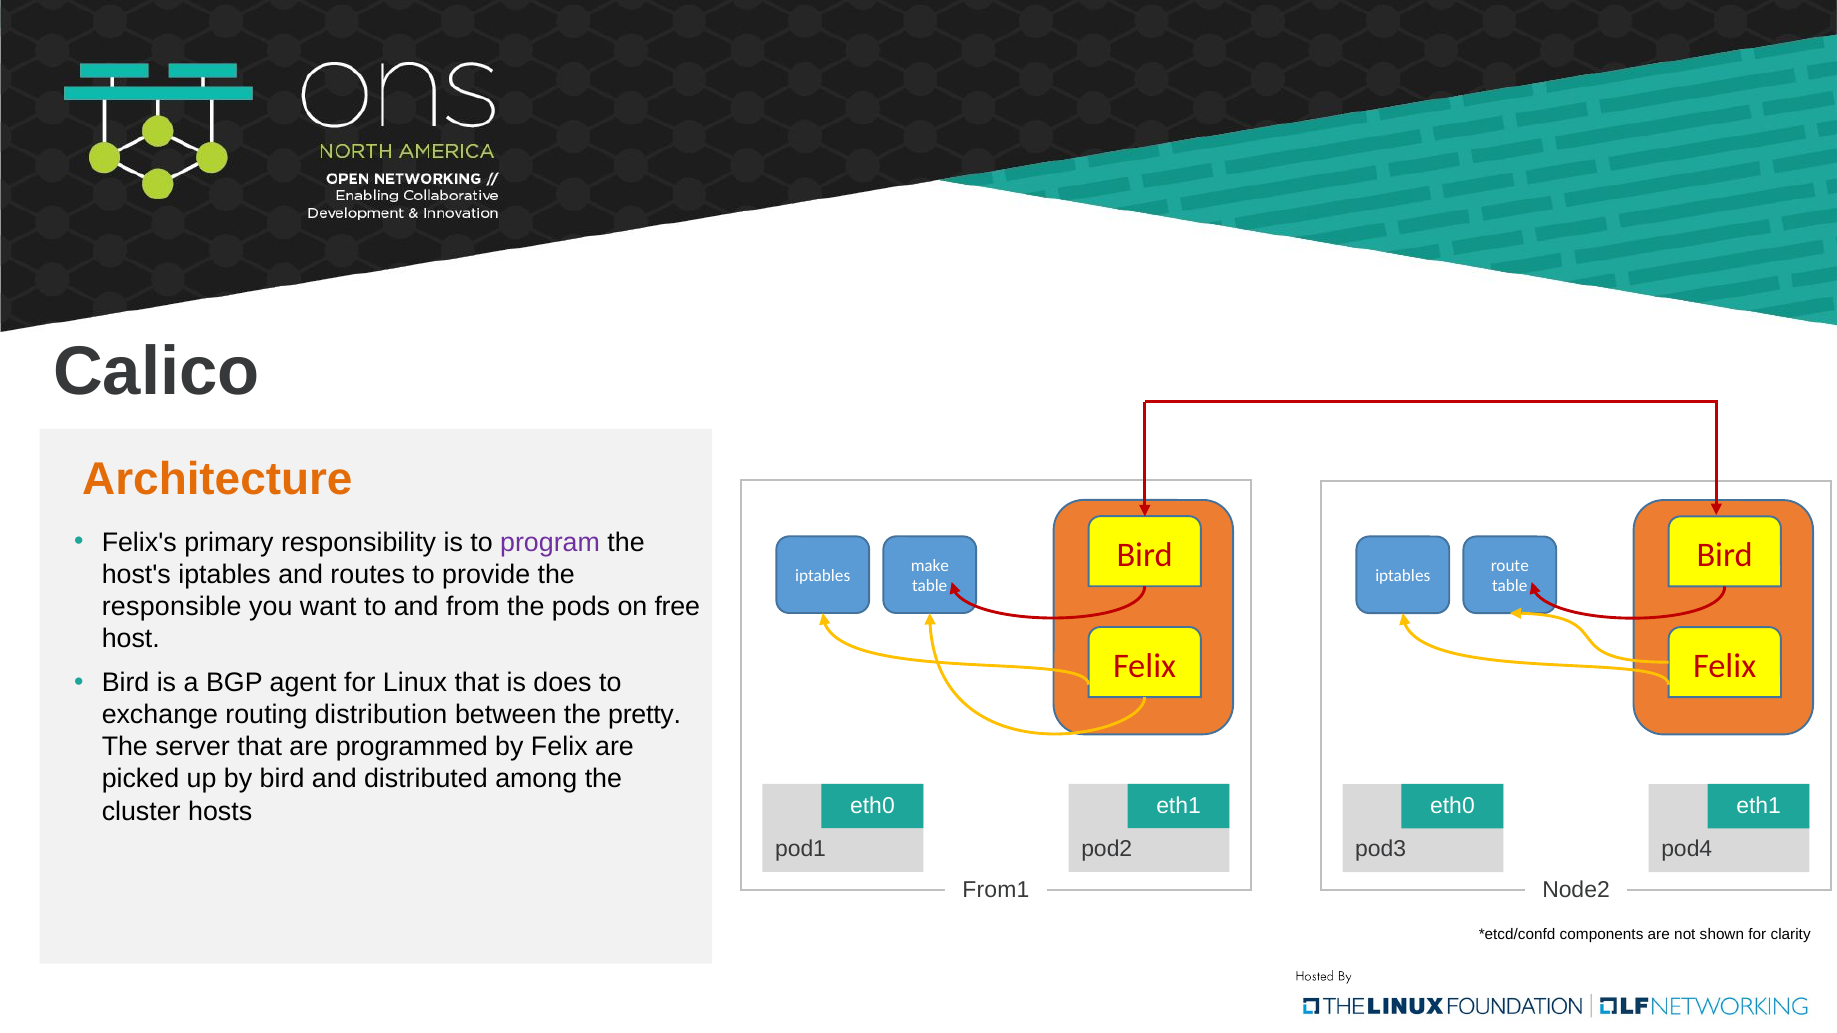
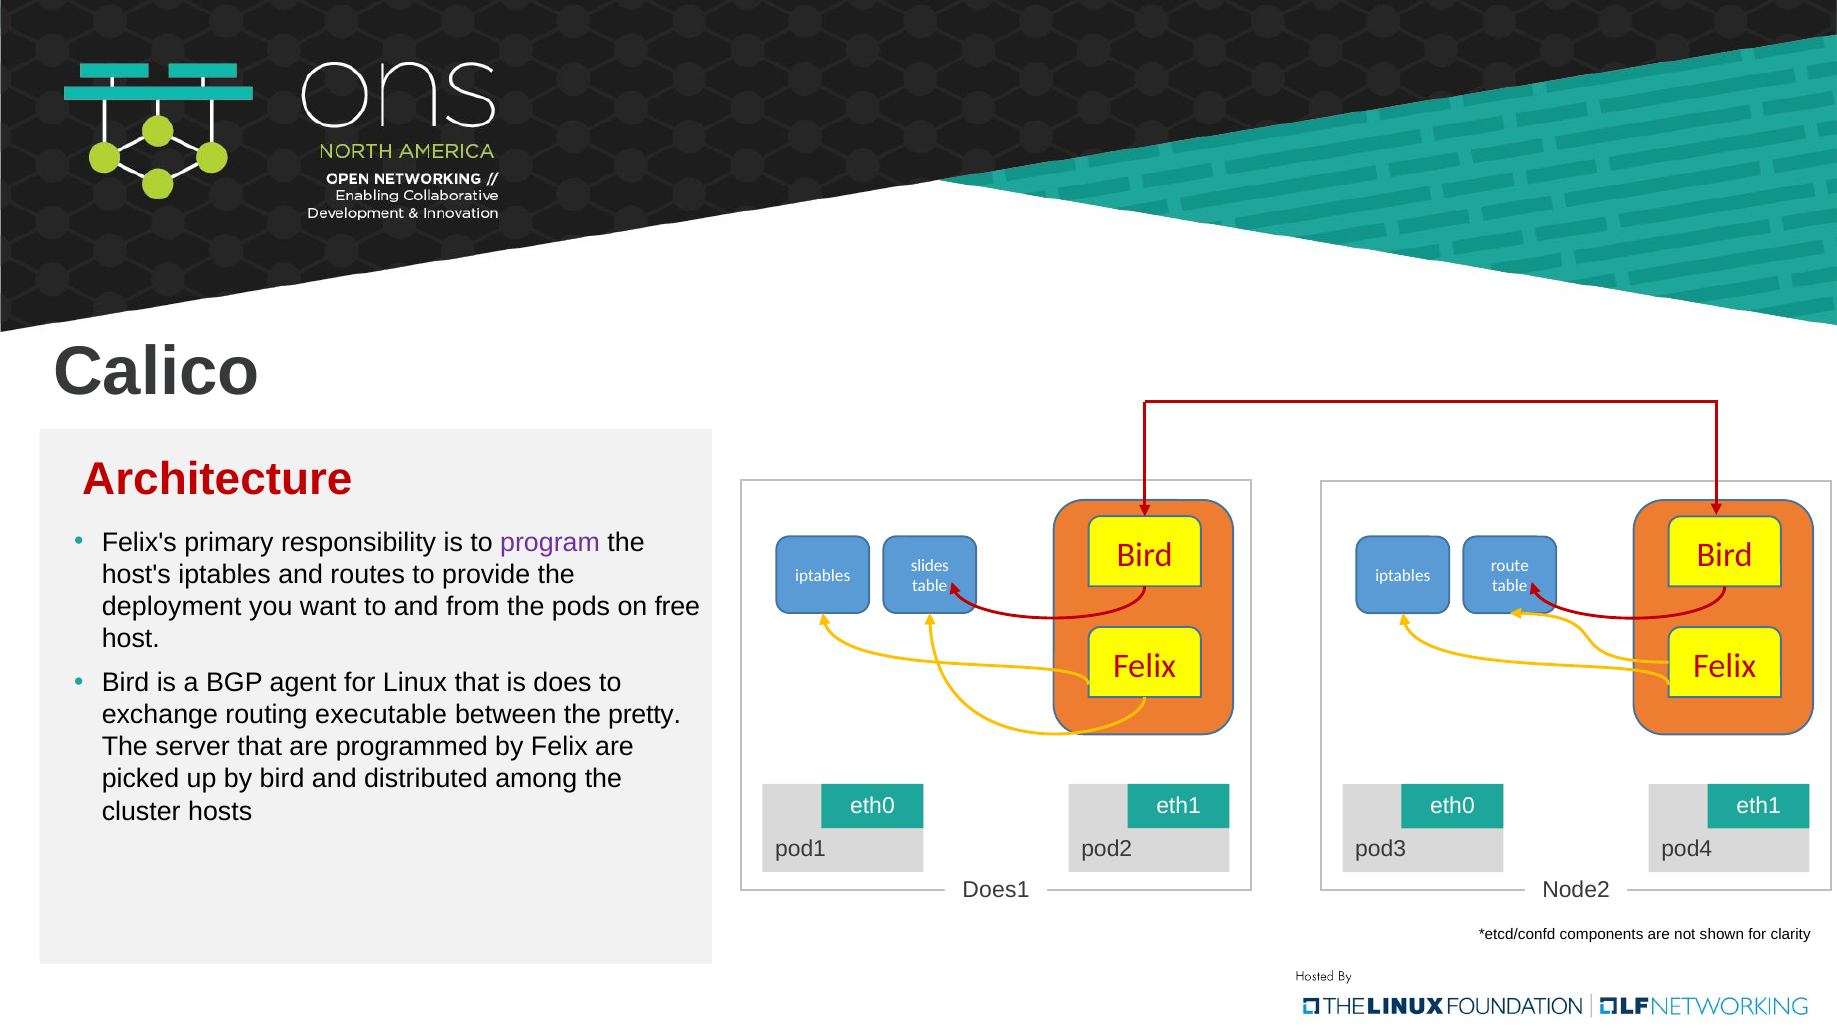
Architecture colour: orange -> red (217, 479)
make: make -> slides (930, 566)
responsible: responsible -> deployment (172, 607)
distribution: distribution -> executable (381, 715)
From1: From1 -> Does1 (996, 890)
